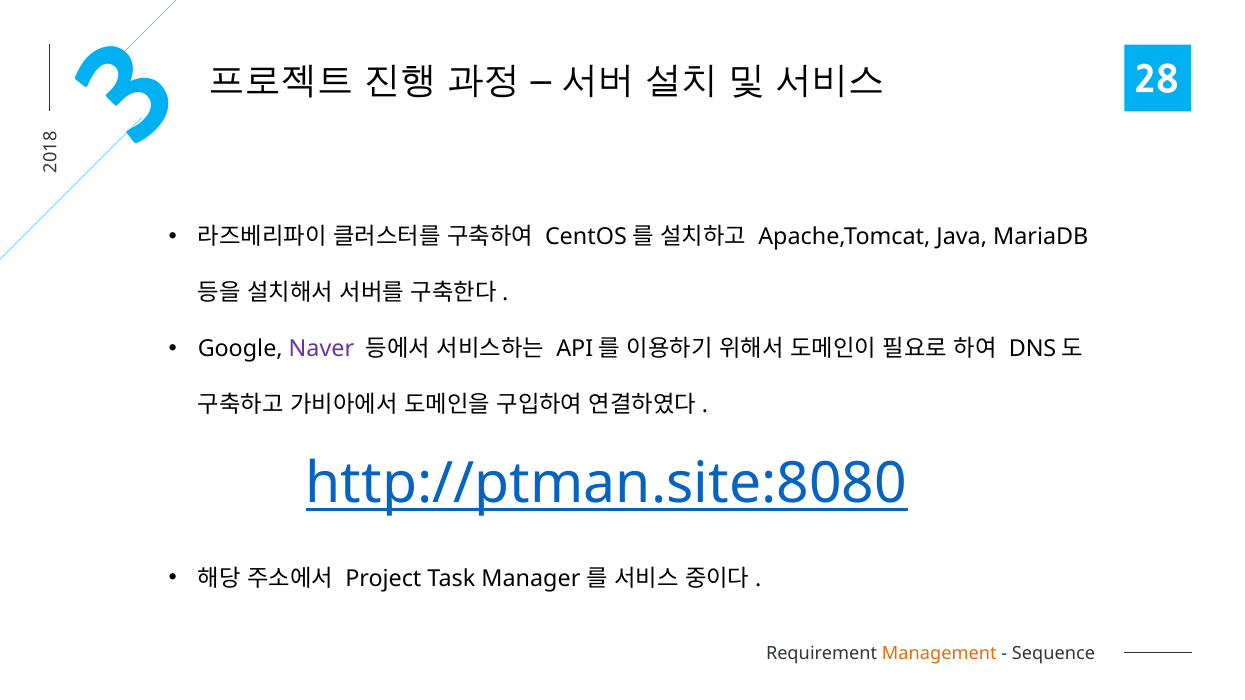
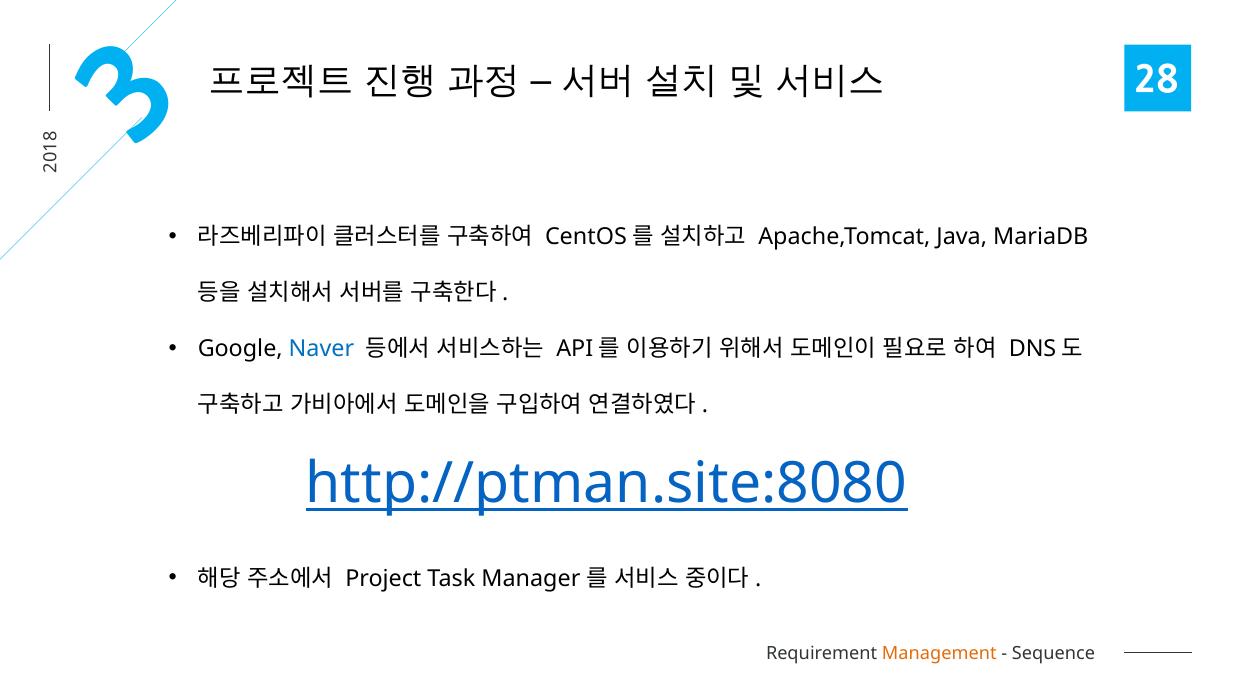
Naver colour: purple -> blue (321, 349)
